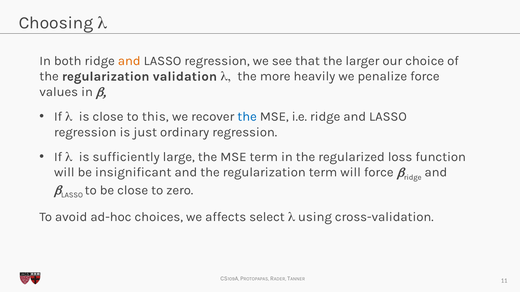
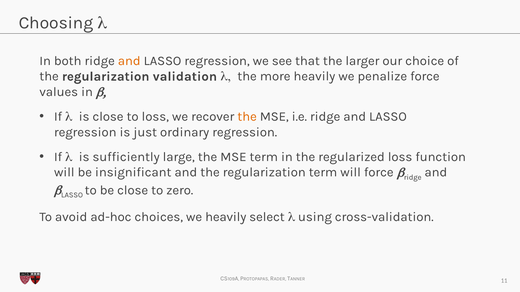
to this: this -> loss (155, 117)
the colour: blue -> orange (247, 117)
we affects: affects -> heavily (226, 217)
